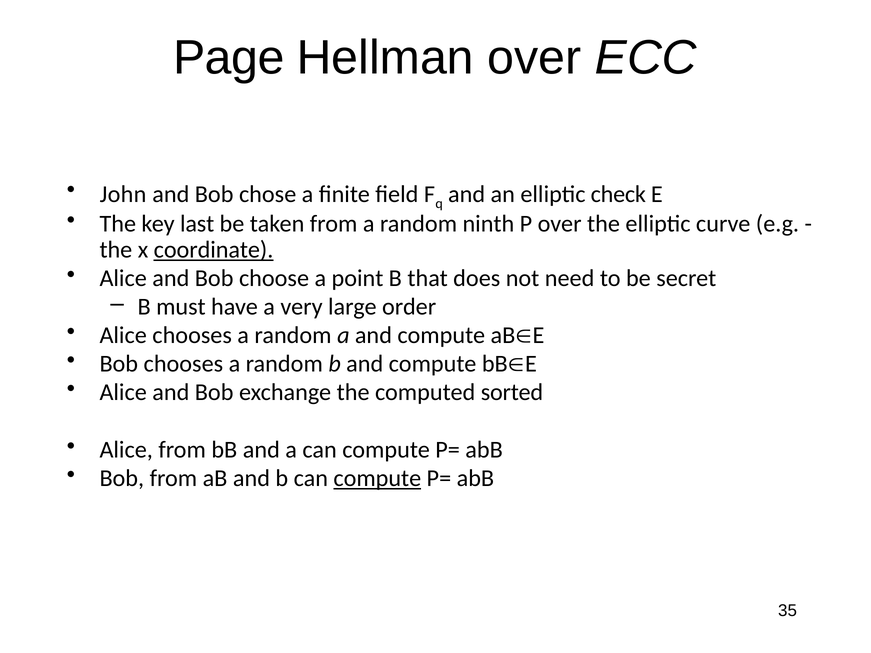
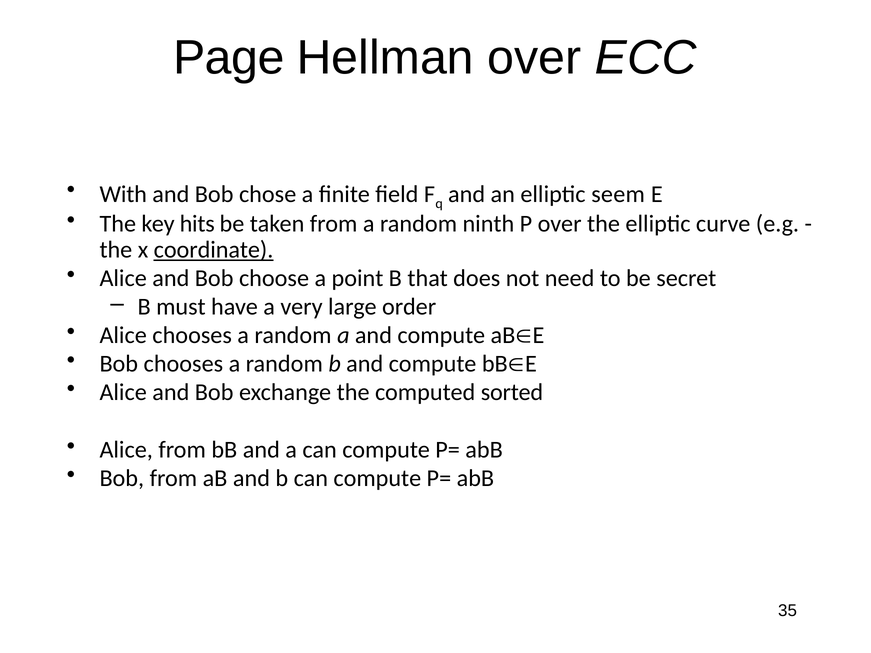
John: John -> With (123, 194)
check: check -> seem (618, 194)
last: last -> hits (197, 224)
compute underline: present -> none (377, 478)
